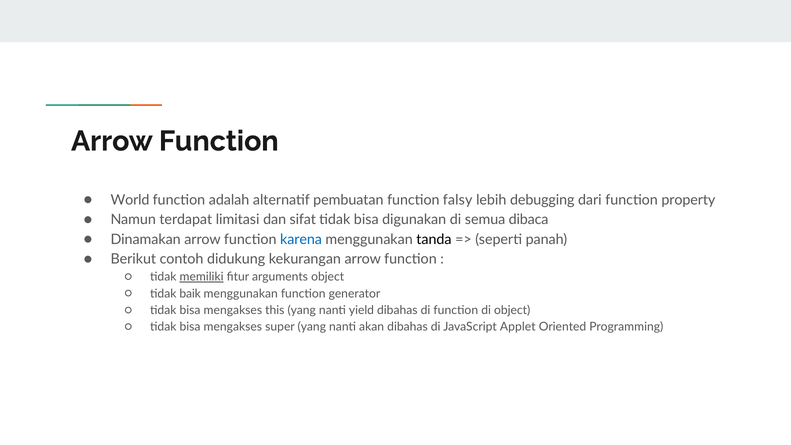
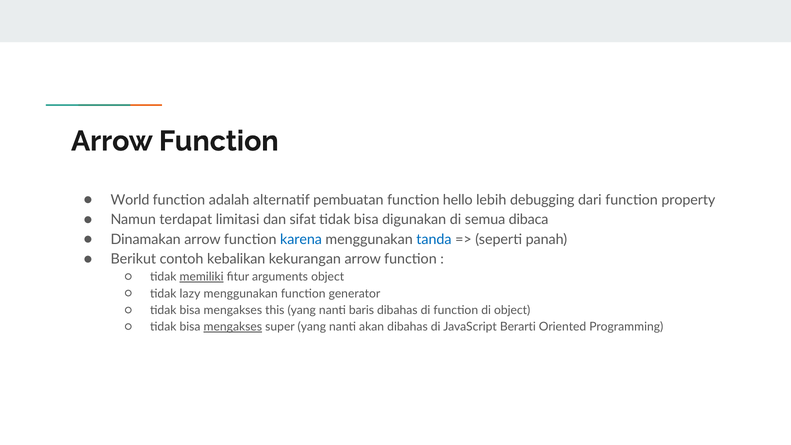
falsy: falsy -> hello (458, 200)
tanda colour: black -> blue (434, 239)
didukung: didukung -> kebalikan (236, 259)
baik: baik -> lazy (190, 294)
yield: yield -> baris (361, 310)
mengakses underline: none -> present (233, 327)
Applet: Applet -> Berarti (518, 327)
